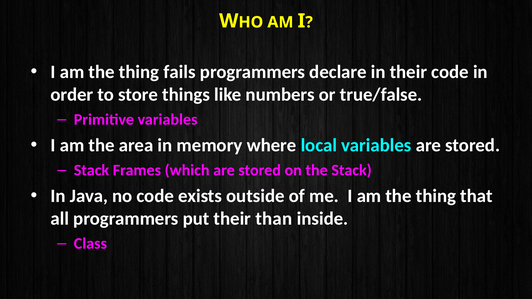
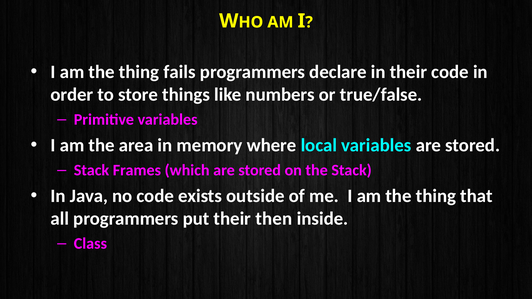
than: than -> then (274, 219)
